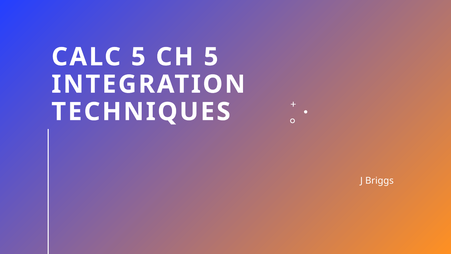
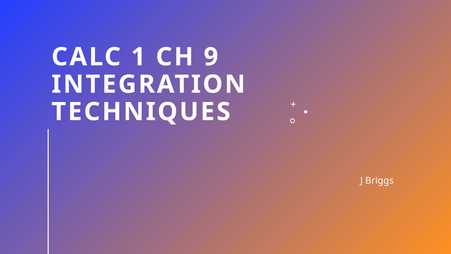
CALC 5: 5 -> 1 (138, 57)
CH 5: 5 -> 9 (211, 57)
